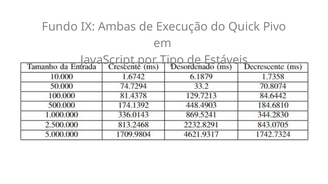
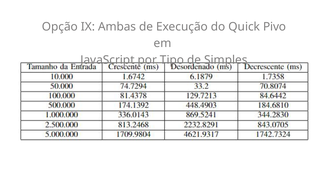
Fundo: Fundo -> Opção (60, 27)
Estáveis: Estáveis -> Simples (226, 60)
